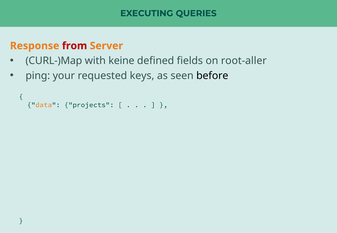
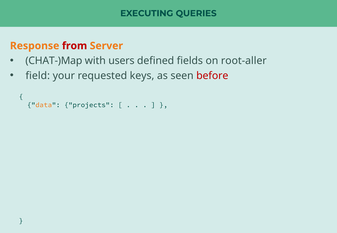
CURL-)Map: CURL-)Map -> CHAT-)Map (54, 61)
keine: keine -> users (121, 61)
ping: ping -> field (38, 76)
before colour: black -> red (212, 76)
